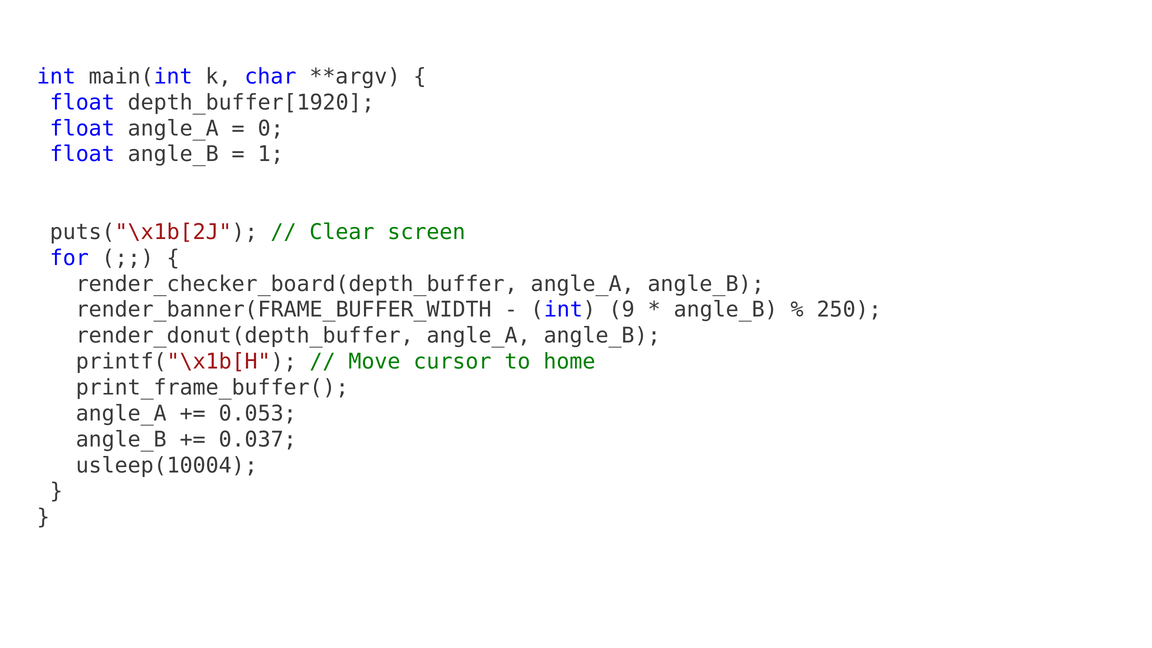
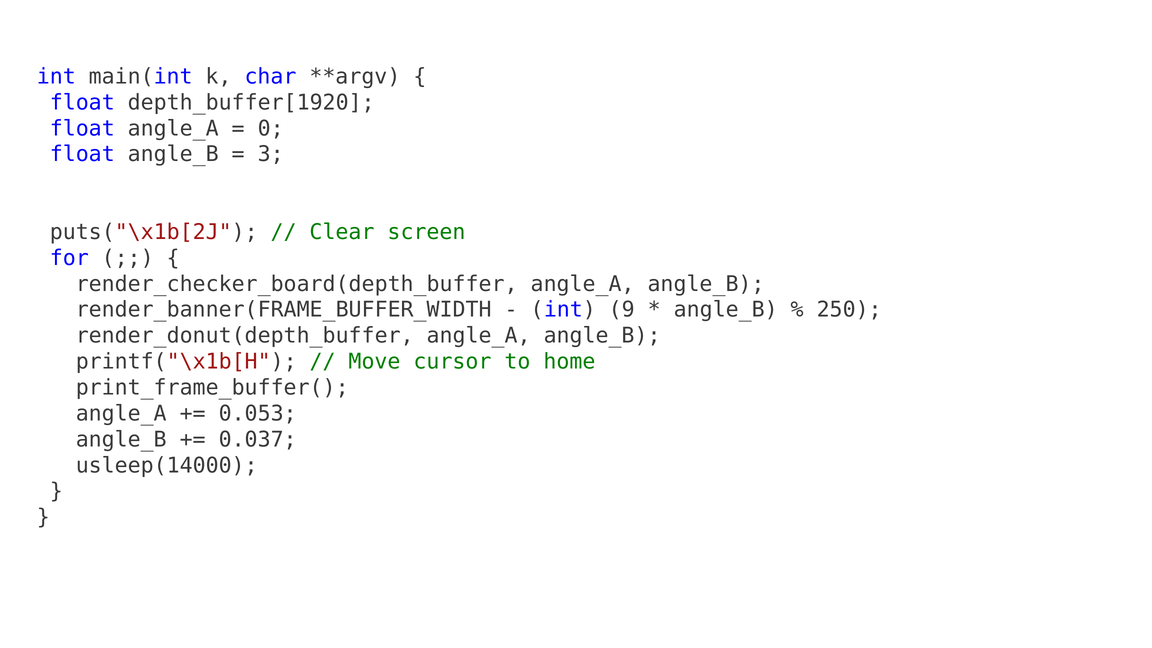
1: 1 -> 3 (271, 154)
usleep(10004: usleep(10004 -> usleep(14000 (167, 465)
